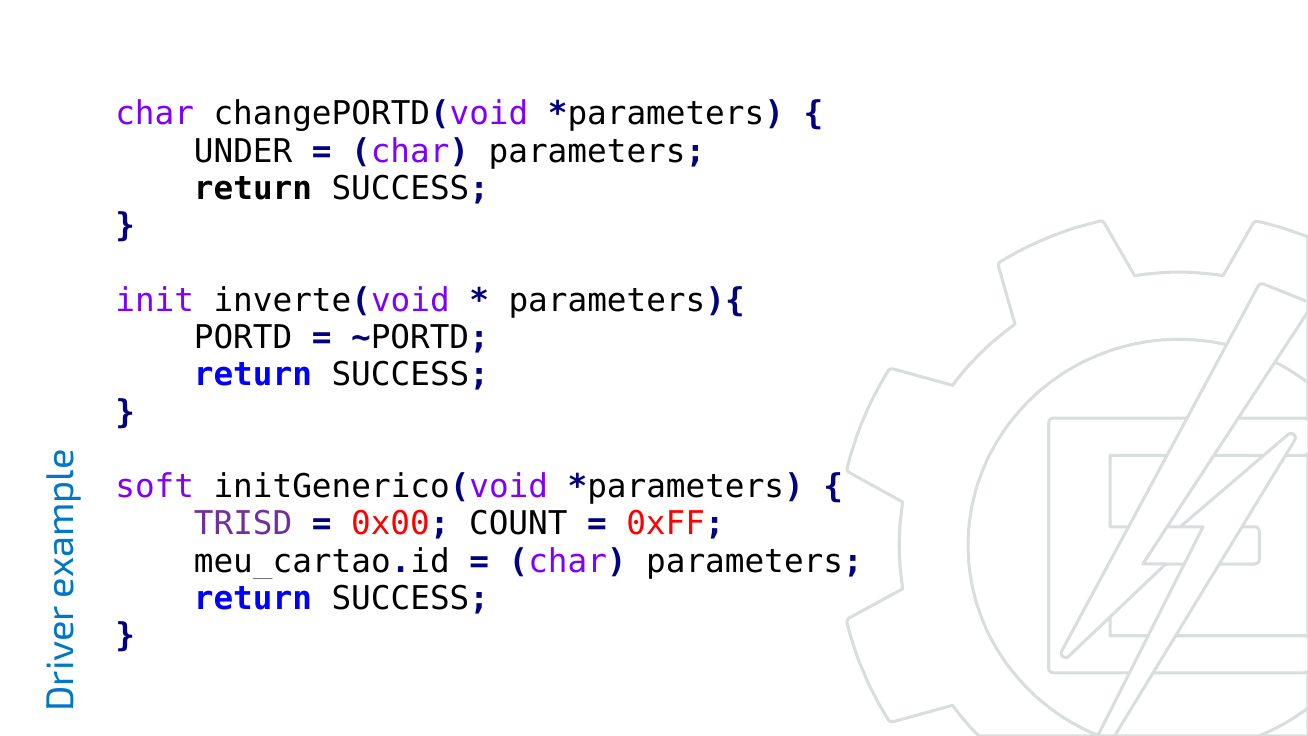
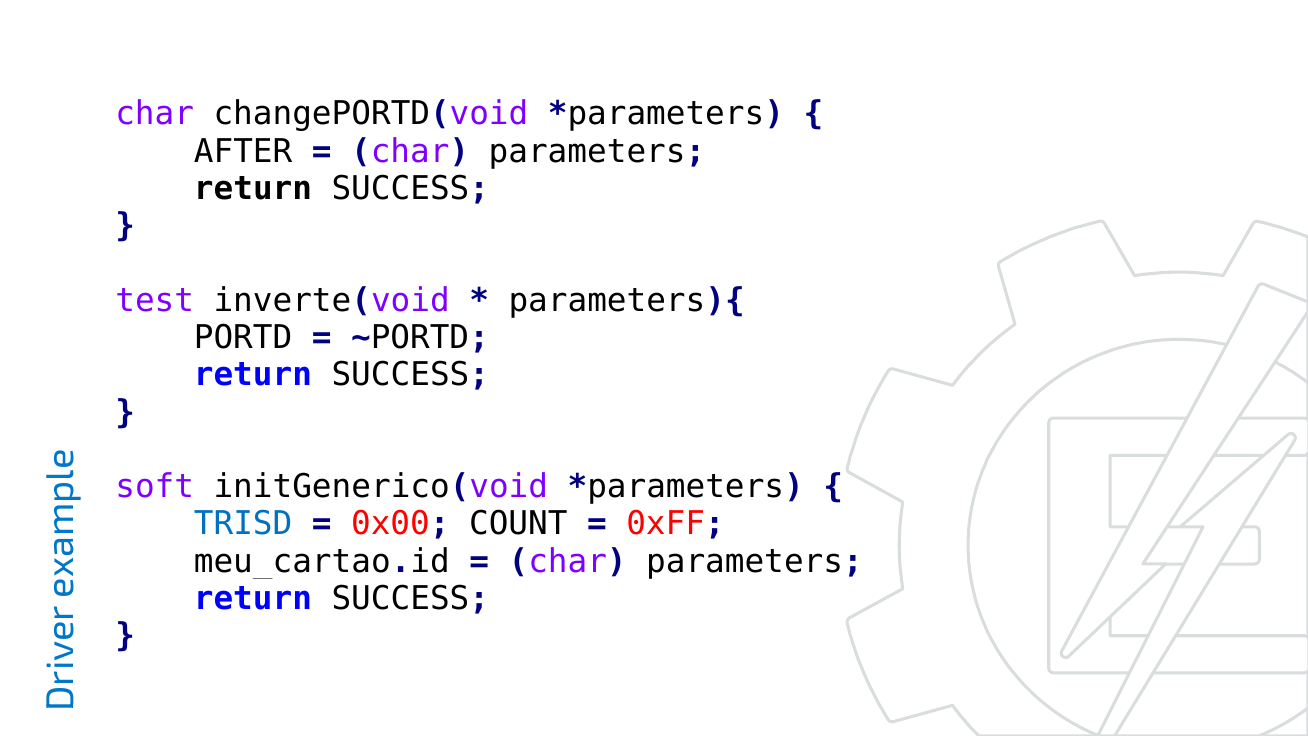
UNDER: UNDER -> AFTER (243, 151)
init: init -> test (155, 300)
TRISD colour: purple -> blue (243, 524)
